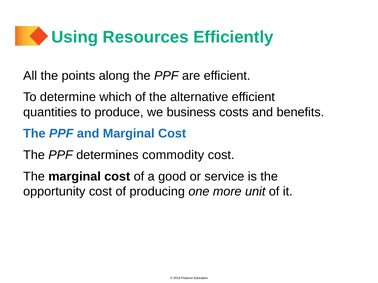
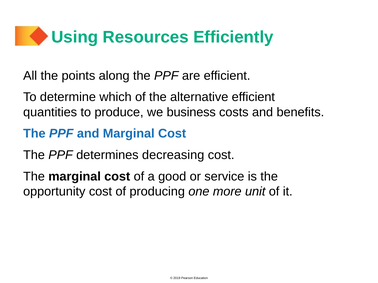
commodity: commodity -> decreasing (173, 155)
